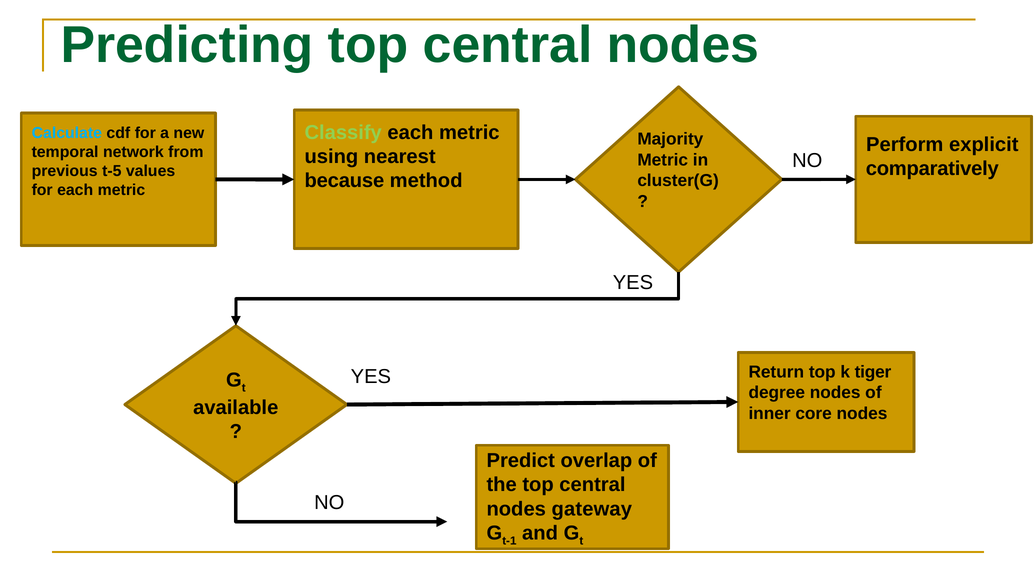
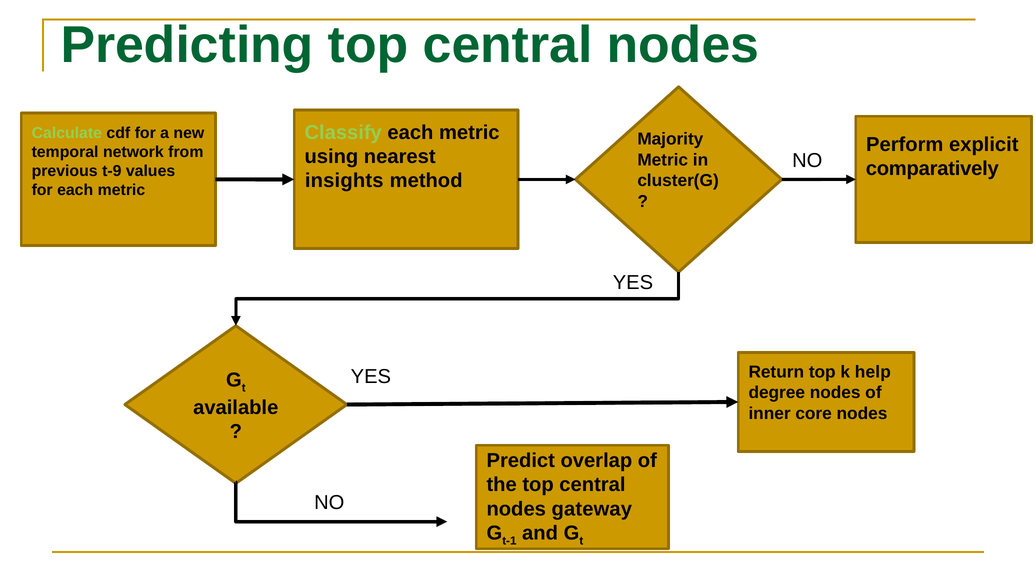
Calculate colour: light blue -> light green (67, 133)
t-5: t-5 -> t-9 (112, 171)
because: because -> insights (344, 181)
tiger: tiger -> help (873, 372)
